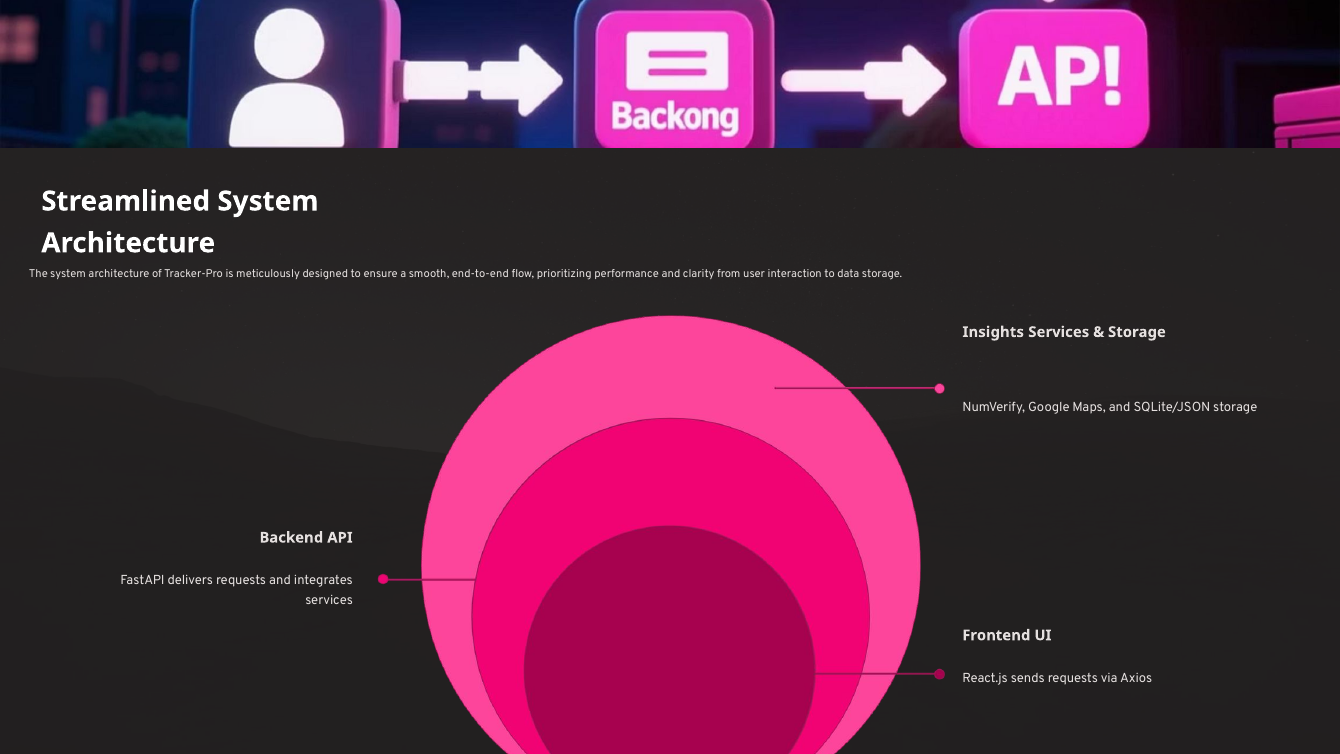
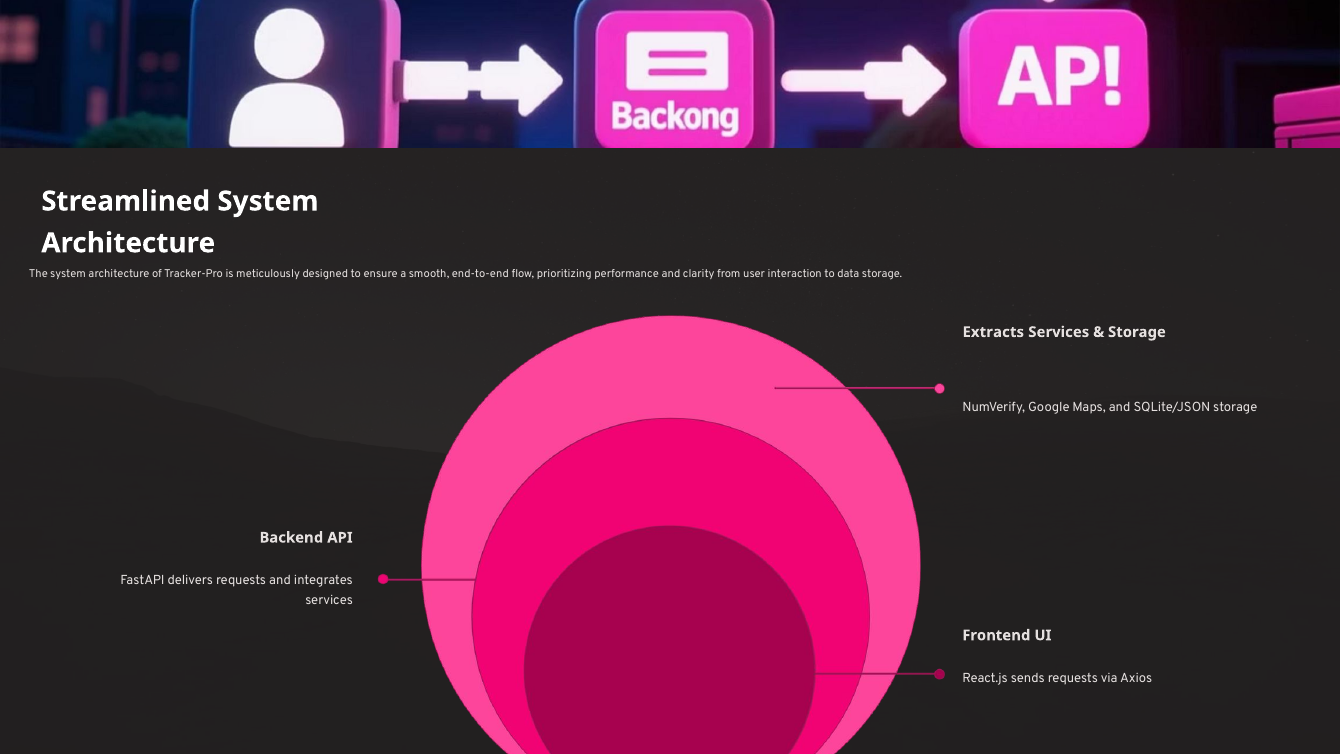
Insights: Insights -> Extracts (993, 332)
